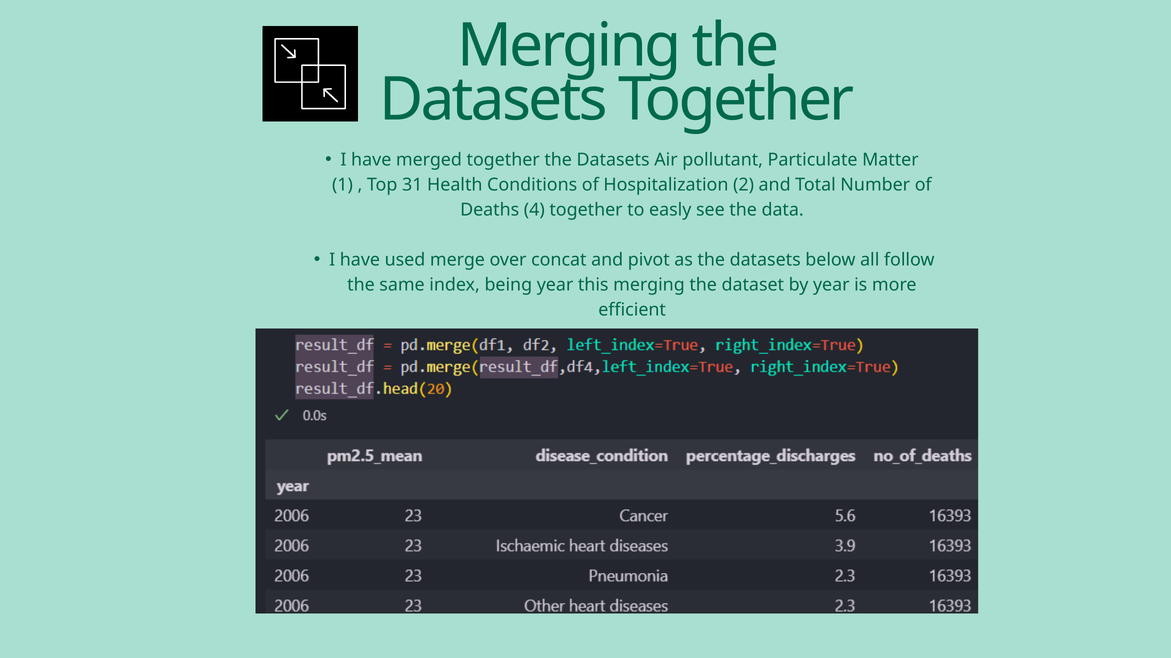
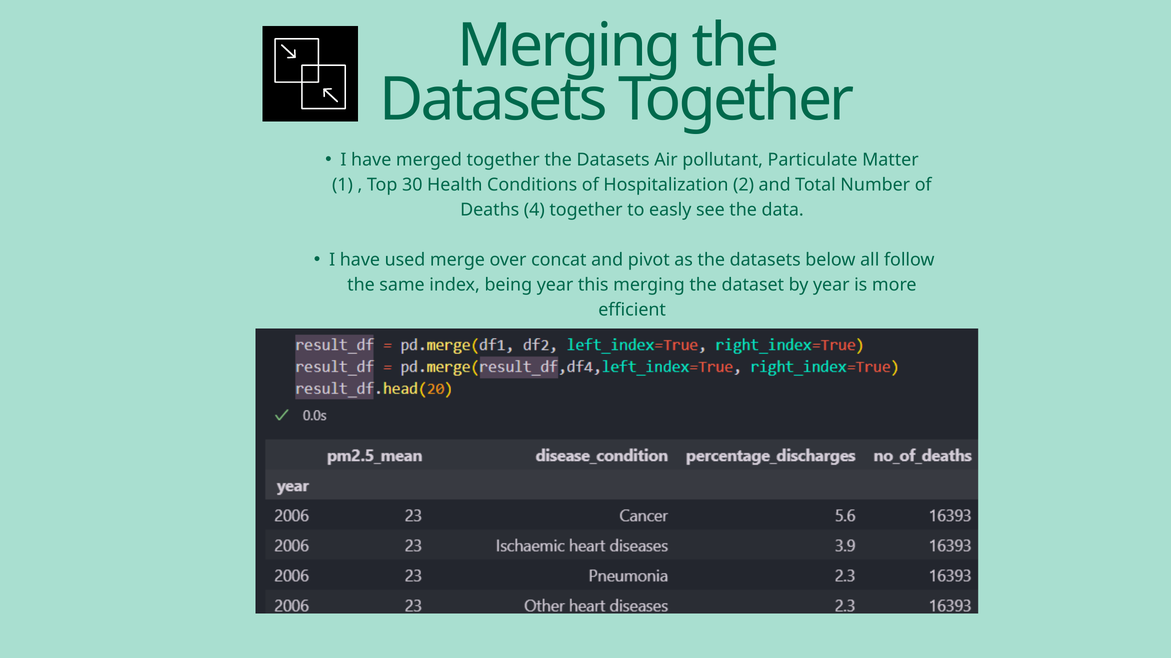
31: 31 -> 30 (412, 185)
